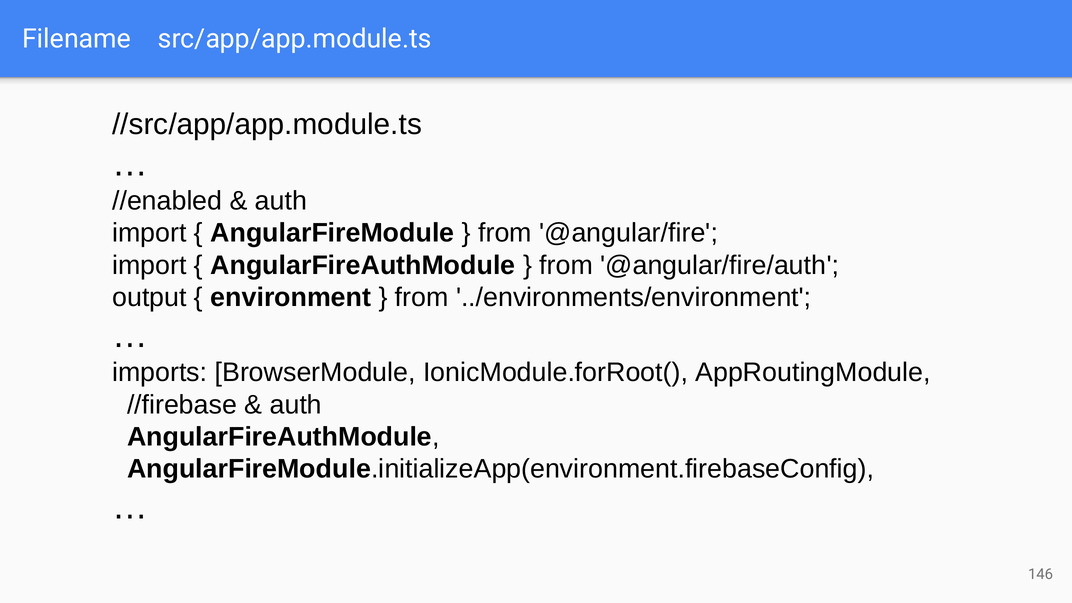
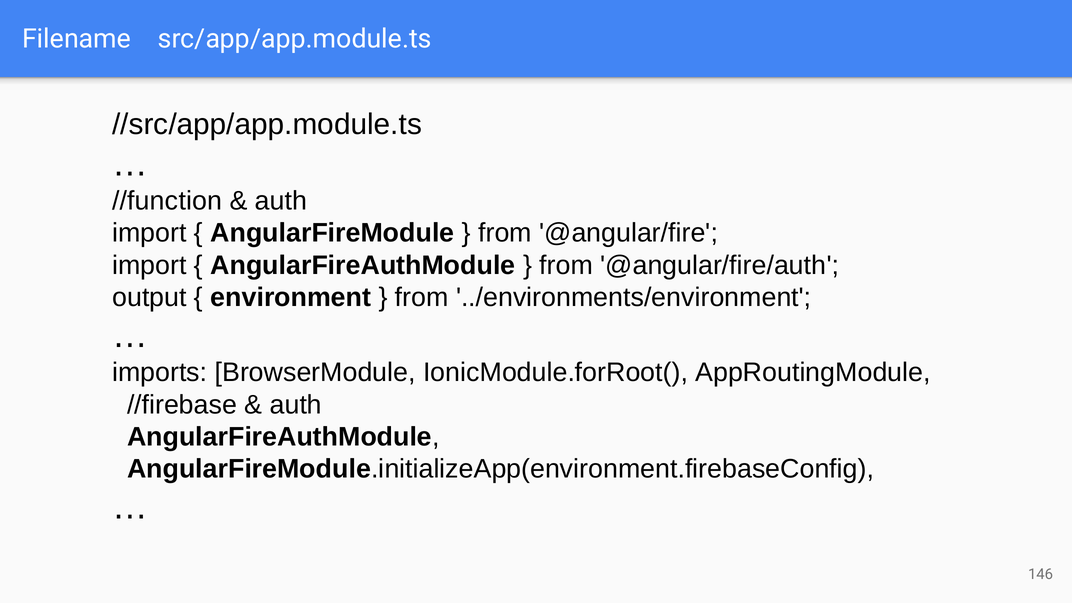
//enabled: //enabled -> //function (167, 201)
